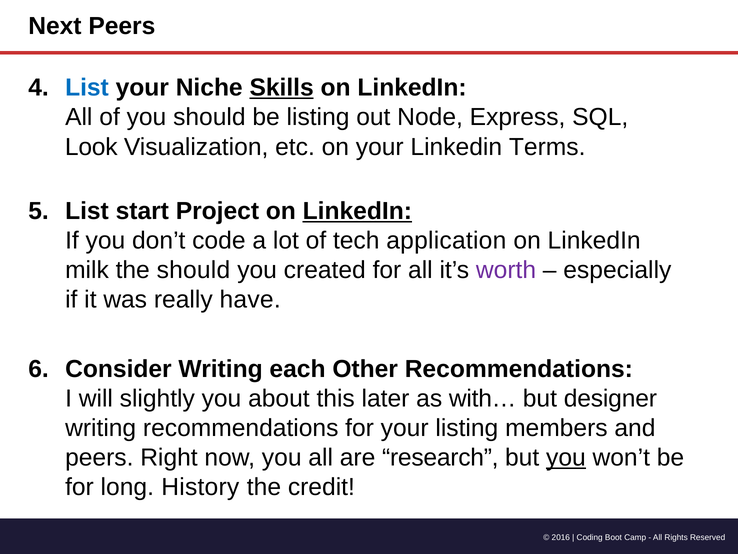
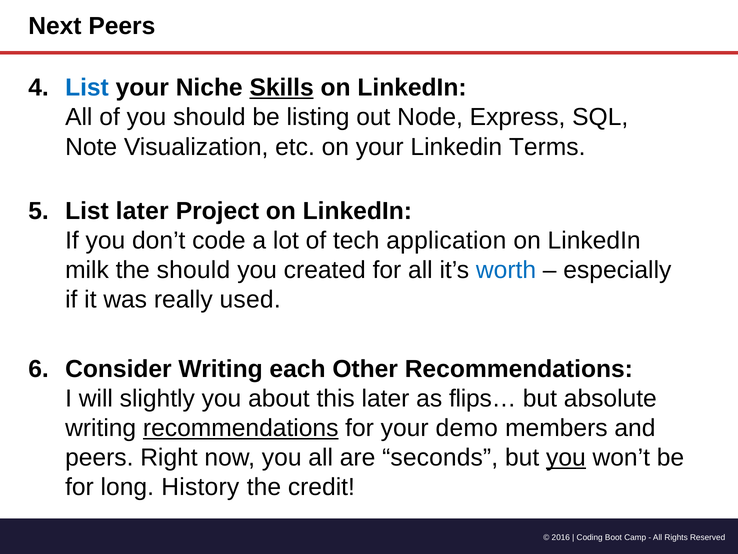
Look: Look -> Note (91, 147)
List start: start -> later (142, 211)
LinkedIn underline: present -> none (357, 211)
worth colour: purple -> blue (506, 270)
have: have -> used (250, 299)
with…: with… -> flips… (483, 398)
designer: designer -> absolute (610, 398)
recommendations underline: none -> present (241, 428)
your listing: listing -> demo (467, 428)
research: research -> seconds (440, 457)
